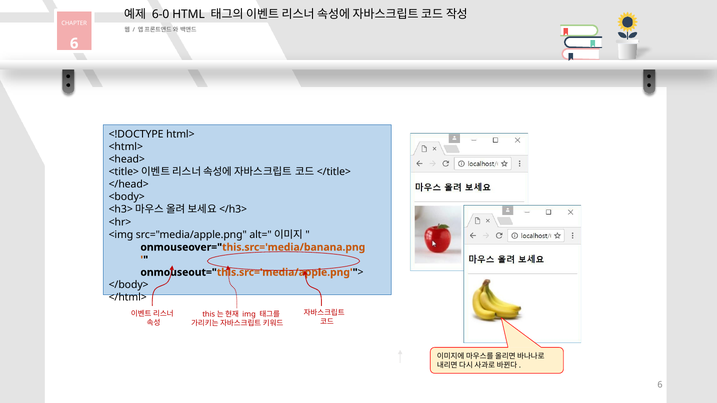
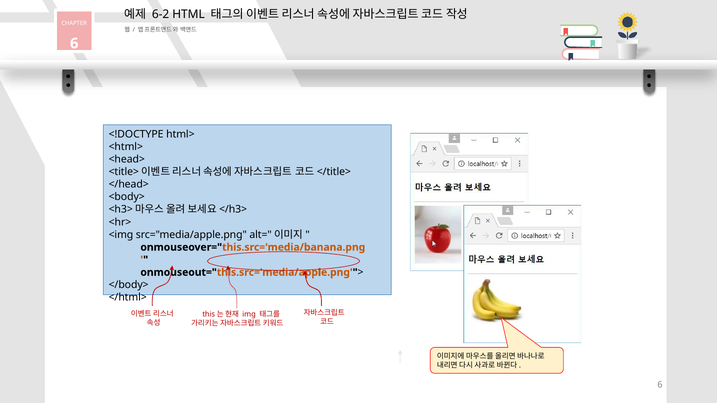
6-0: 6-0 -> 6-2 (161, 15)
